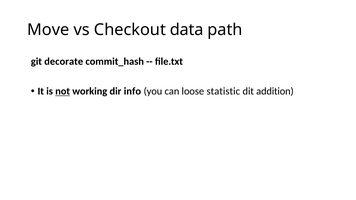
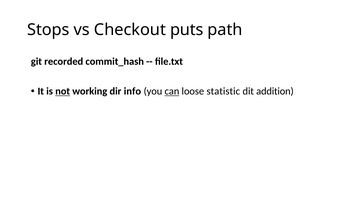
Move: Move -> Stops (48, 30)
data: data -> puts (187, 30)
decorate: decorate -> recorded (64, 62)
can underline: none -> present (172, 91)
